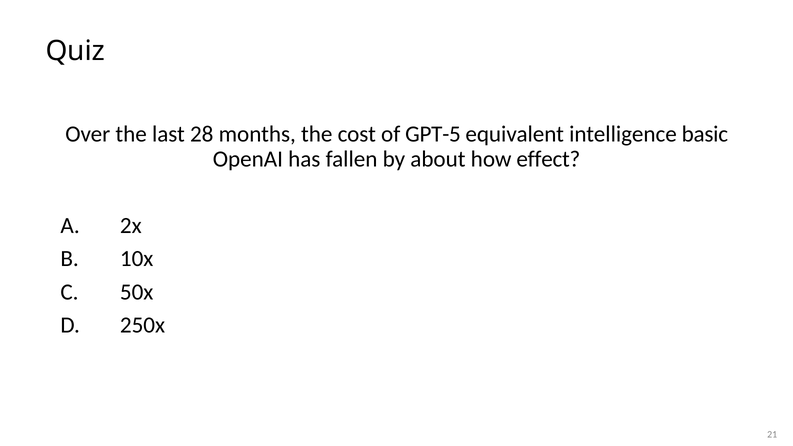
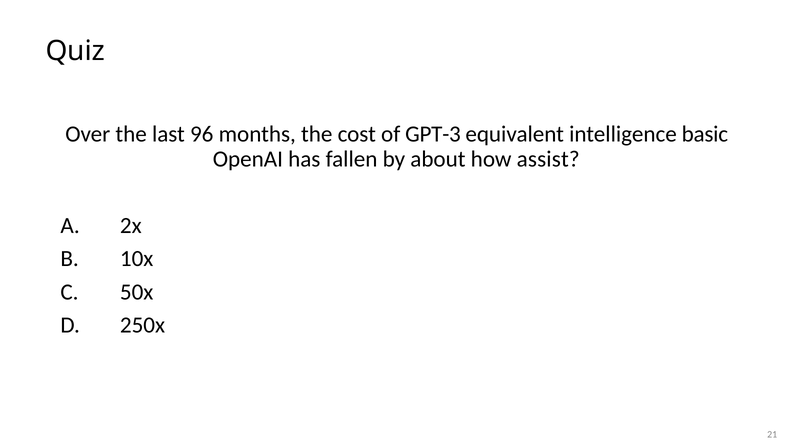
28: 28 -> 96 (202, 134)
GPT-5: GPT-5 -> GPT-3 (433, 134)
effect: effect -> assist (548, 159)
